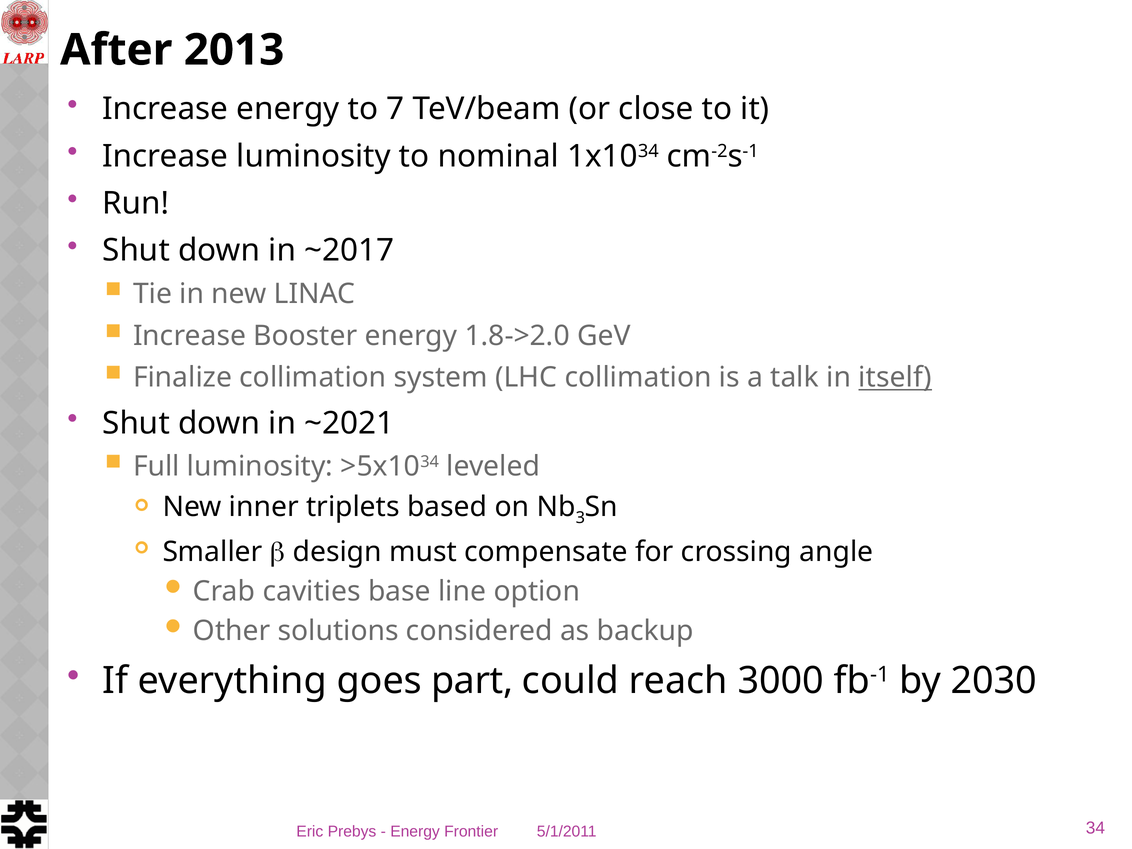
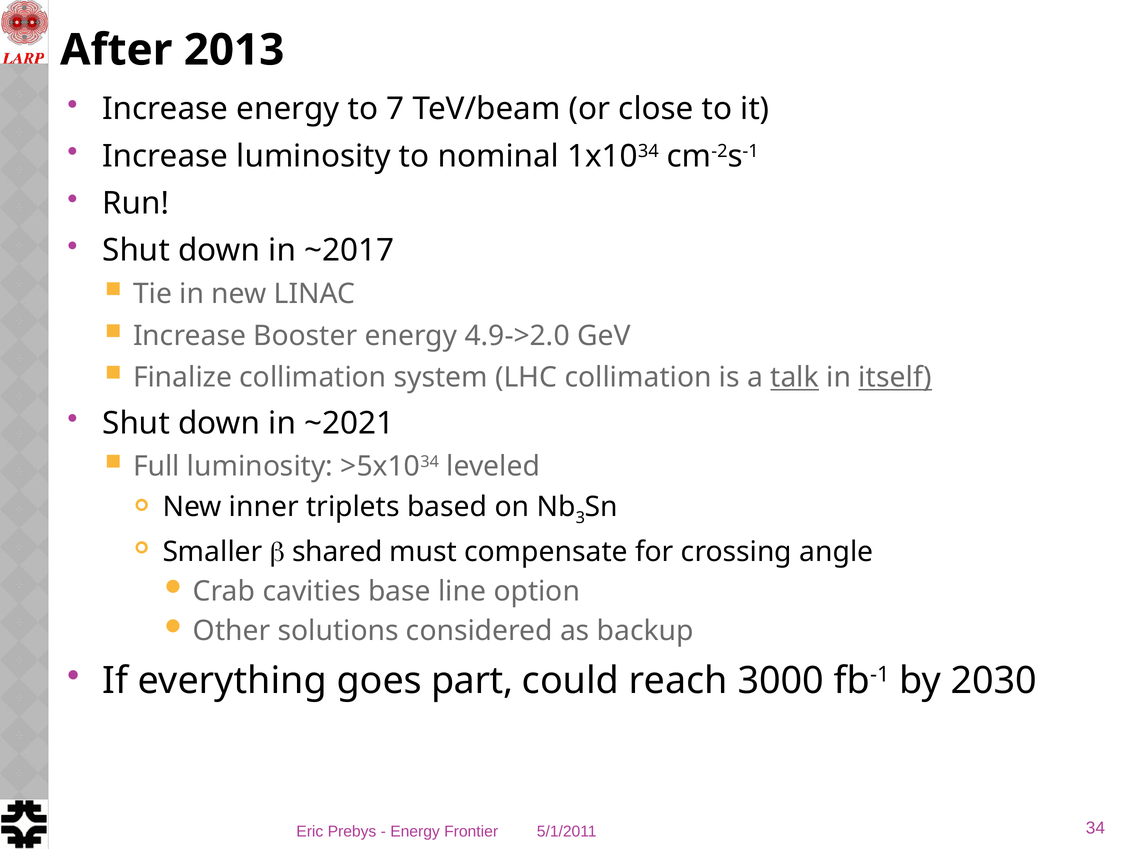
1.8->2.0: 1.8->2.0 -> 4.9->2.0 (517, 336)
talk underline: none -> present (795, 378)
design: design -> shared (337, 552)
